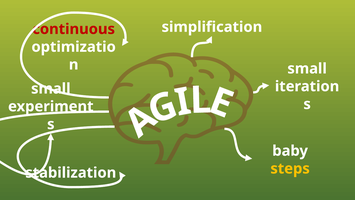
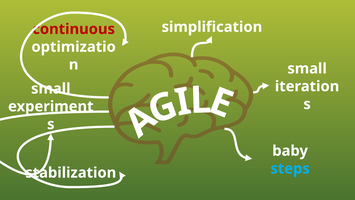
steps colour: yellow -> light blue (290, 168)
